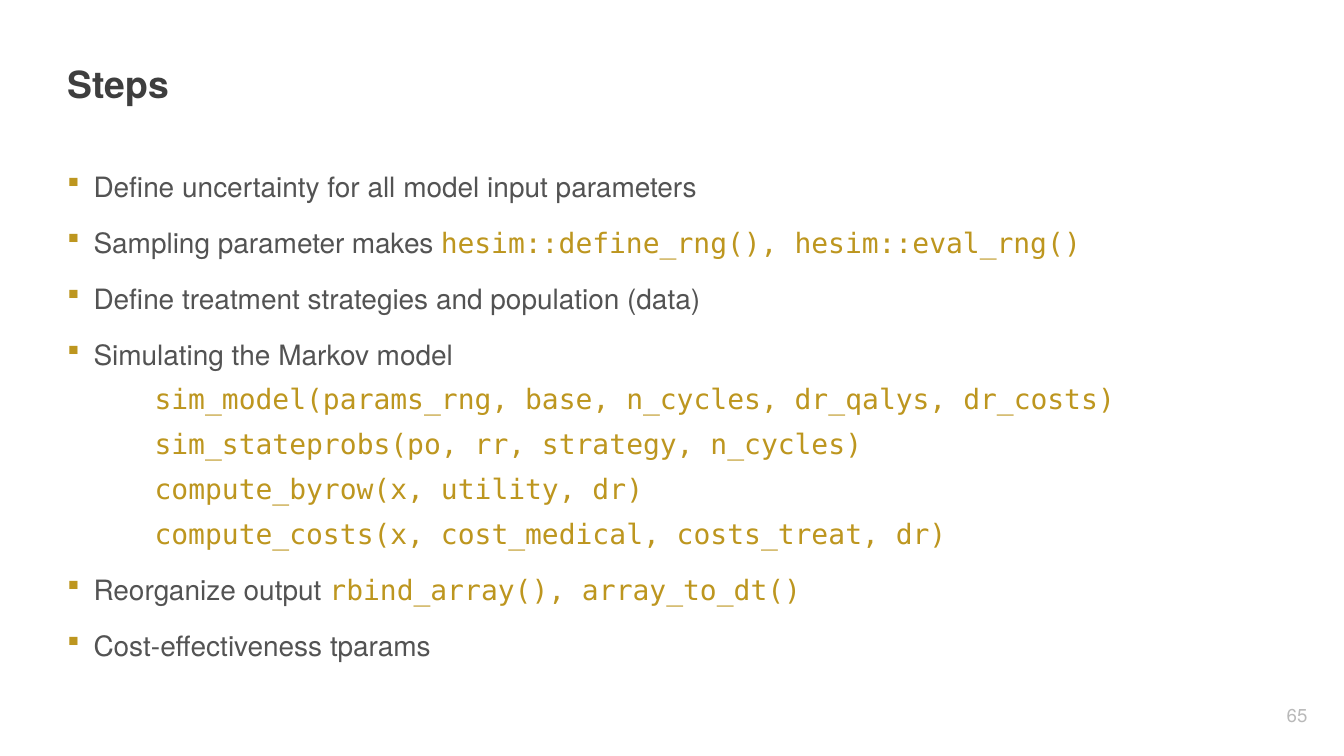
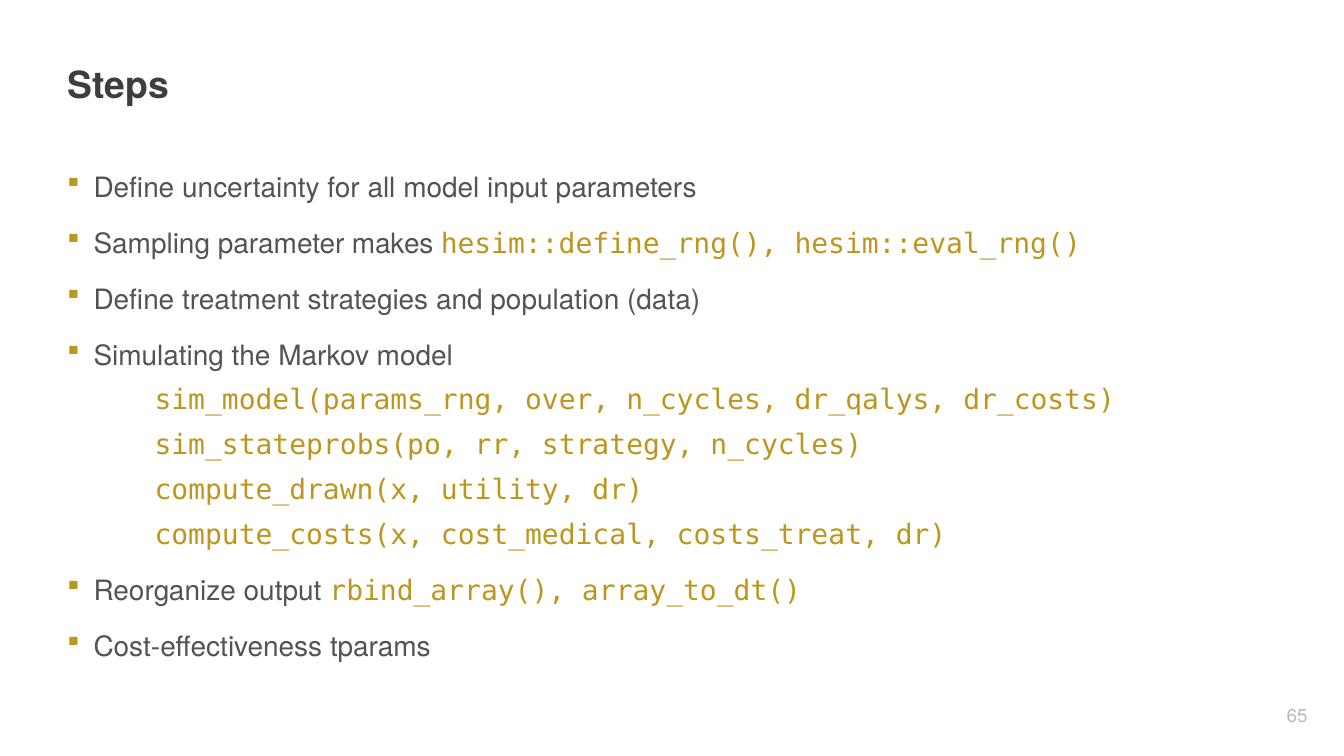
base: base -> over (567, 401)
compute_byrow(x: compute_byrow(x -> compute_drawn(x (289, 490)
